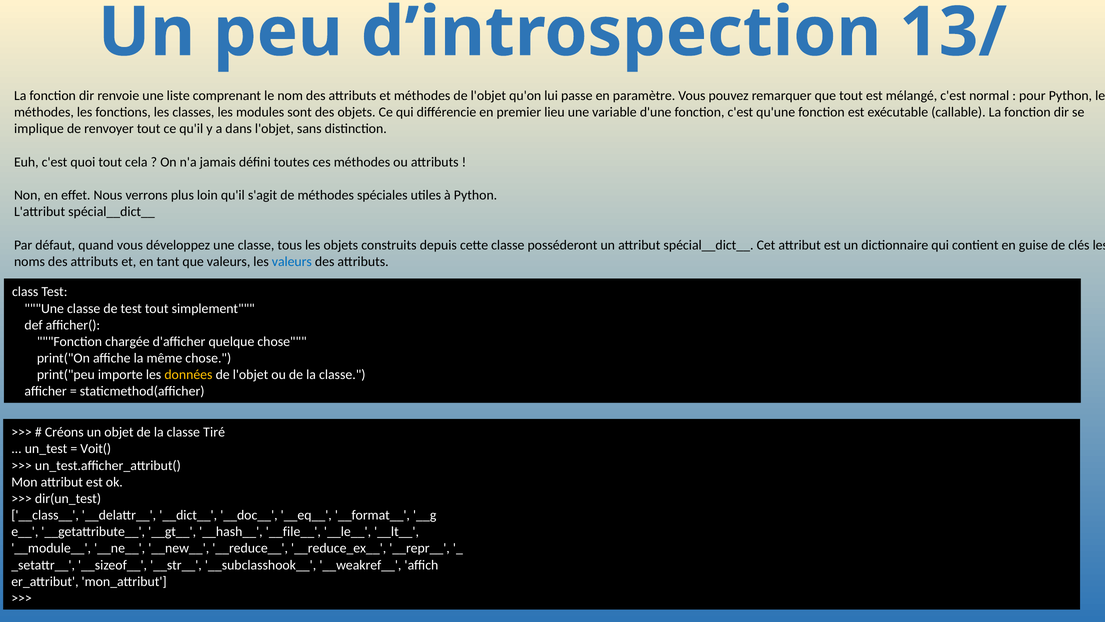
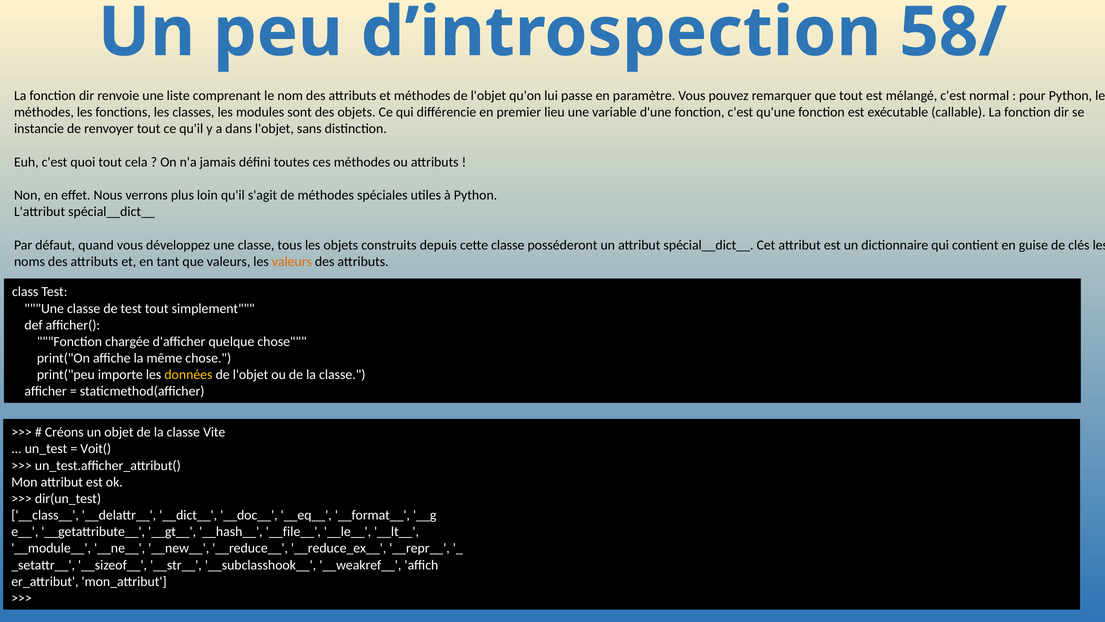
13/: 13/ -> 58/ (953, 32)
implique: implique -> instancie (39, 129)
valeurs colour: blue -> orange (292, 261)
Tiré: Tiré -> Vite (214, 432)
